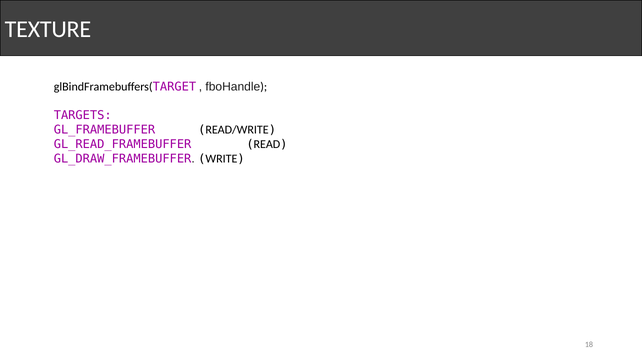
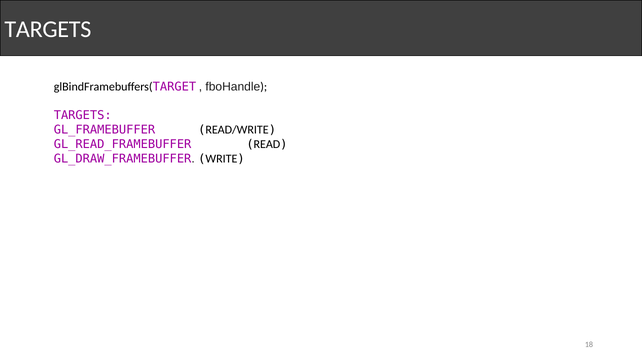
TEXTURE: TEXTURE -> TARGETS (48, 30)
